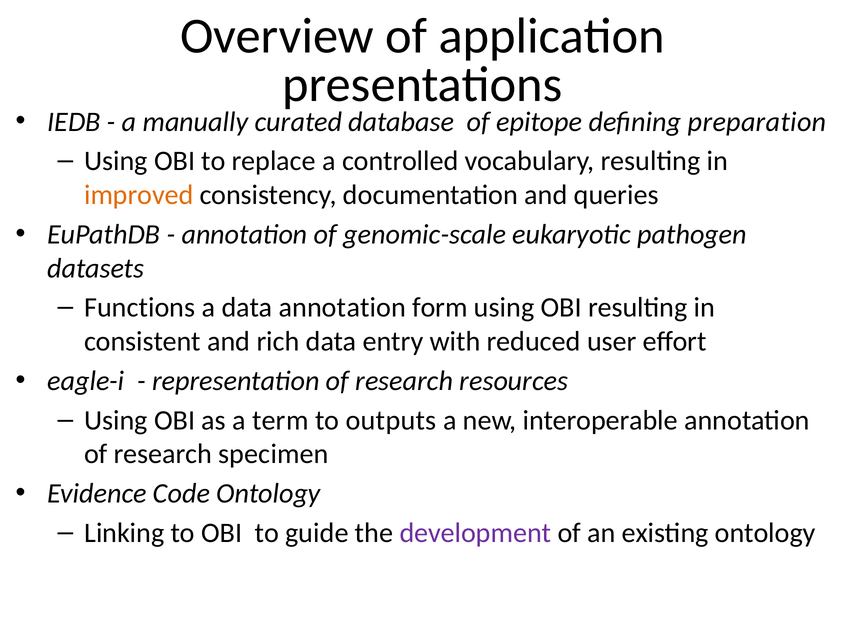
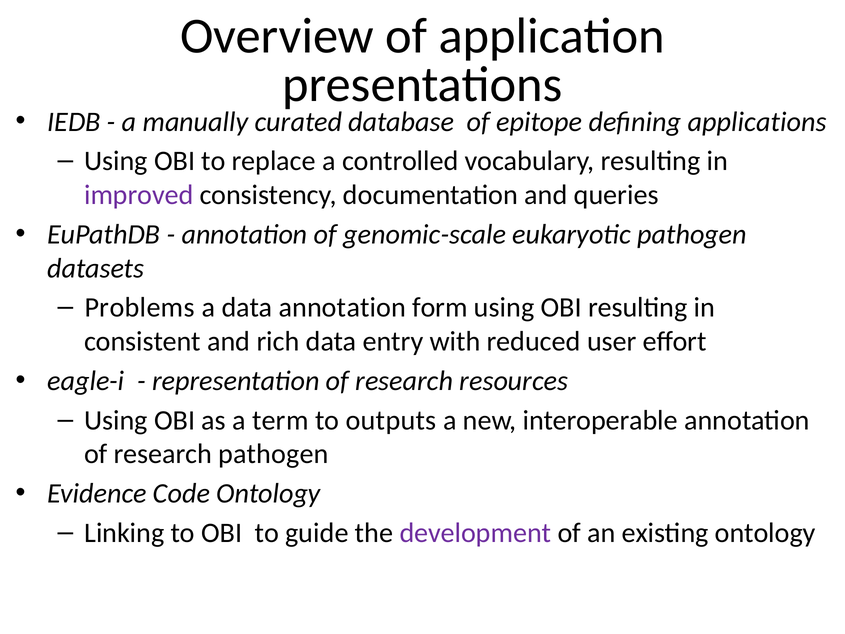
preparation: preparation -> applications (757, 122)
improved colour: orange -> purple (139, 195)
Functions: Functions -> Problems (140, 308)
research specimen: specimen -> pathogen (273, 454)
